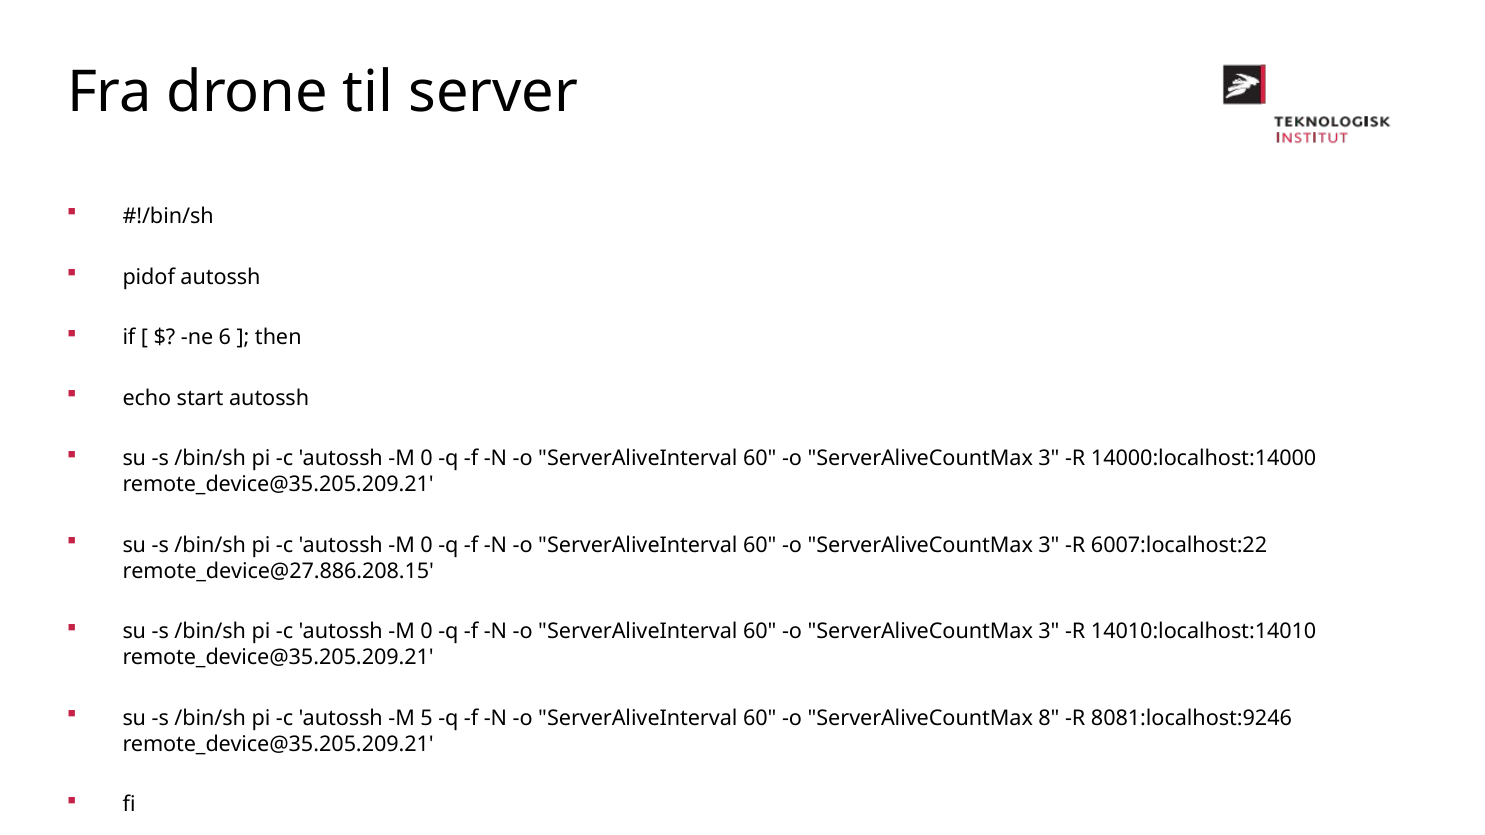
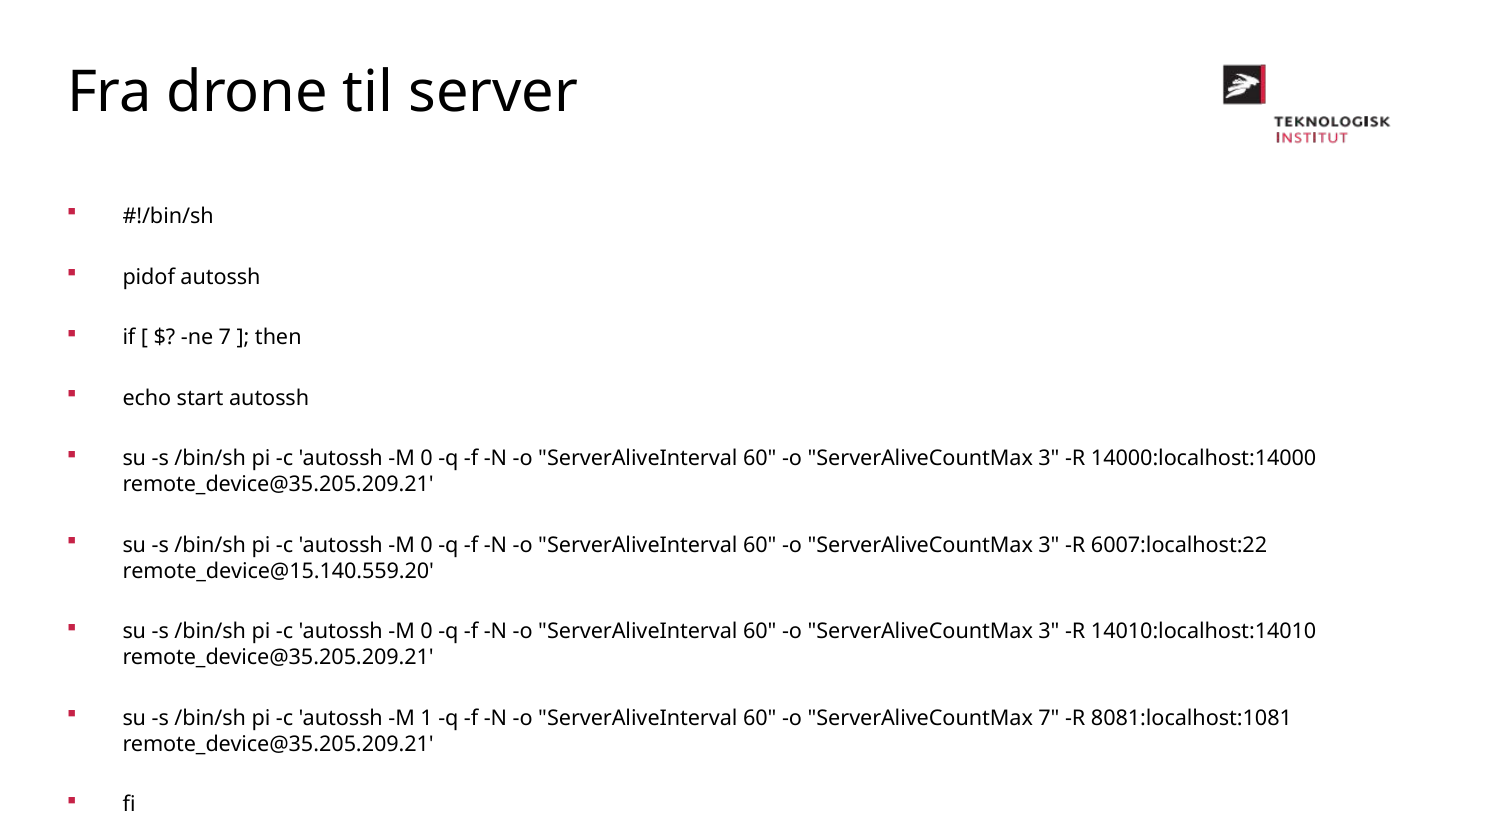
ne 6: 6 -> 7 (225, 338)
remote_device@27.886.208.15: remote_device@27.886.208.15 -> remote_device@15.140.559.20 (278, 571)
5: 5 -> 1 (426, 718)
ServerAliveCountMax 8: 8 -> 7 (1049, 718)
8081:localhost:9246: 8081:localhost:9246 -> 8081:localhost:1081 (1191, 718)
